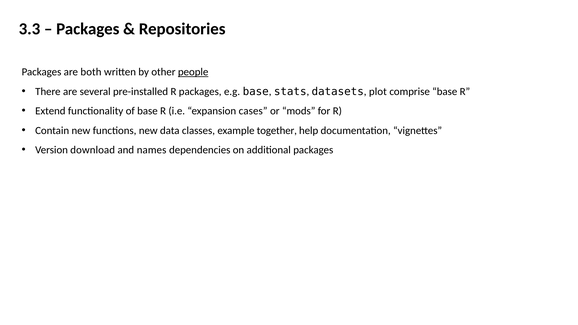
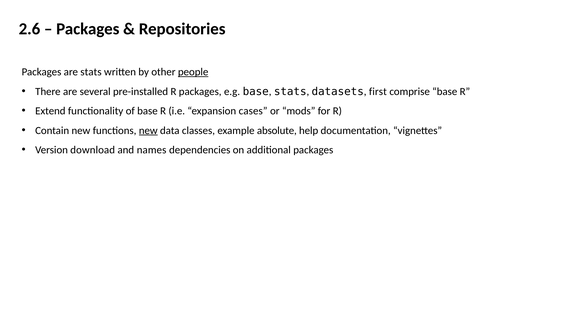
3.3: 3.3 -> 2.6 (29, 29)
are both: both -> stats (91, 72)
plot: plot -> first (378, 92)
new underline: none -> present (148, 131)
together: together -> absolute (277, 131)
